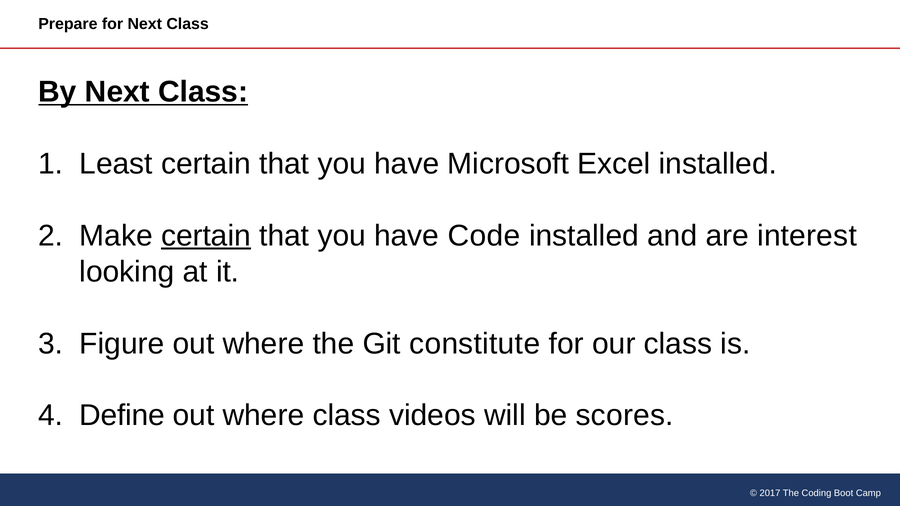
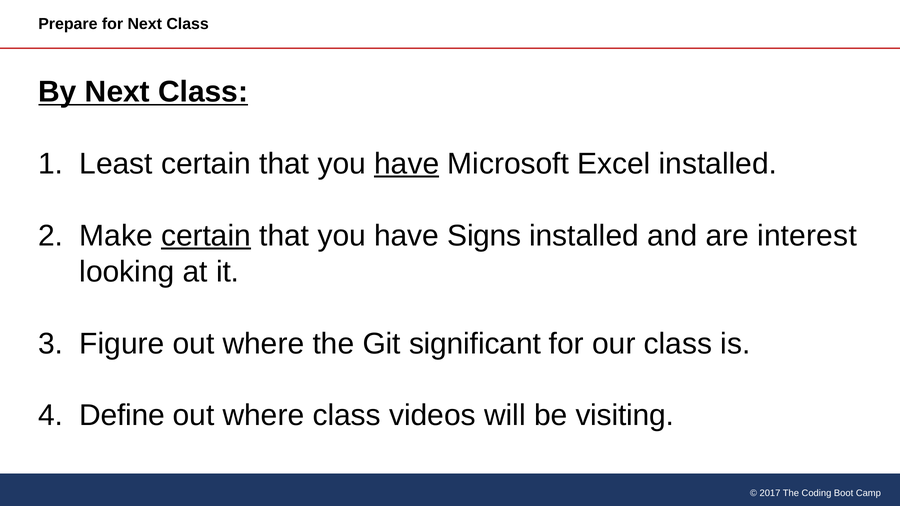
have underline: none -> present (407, 164)
Code: Code -> Signs (484, 236)
constitute: constitute -> significant (475, 344)
scores: scores -> visiting (625, 416)
